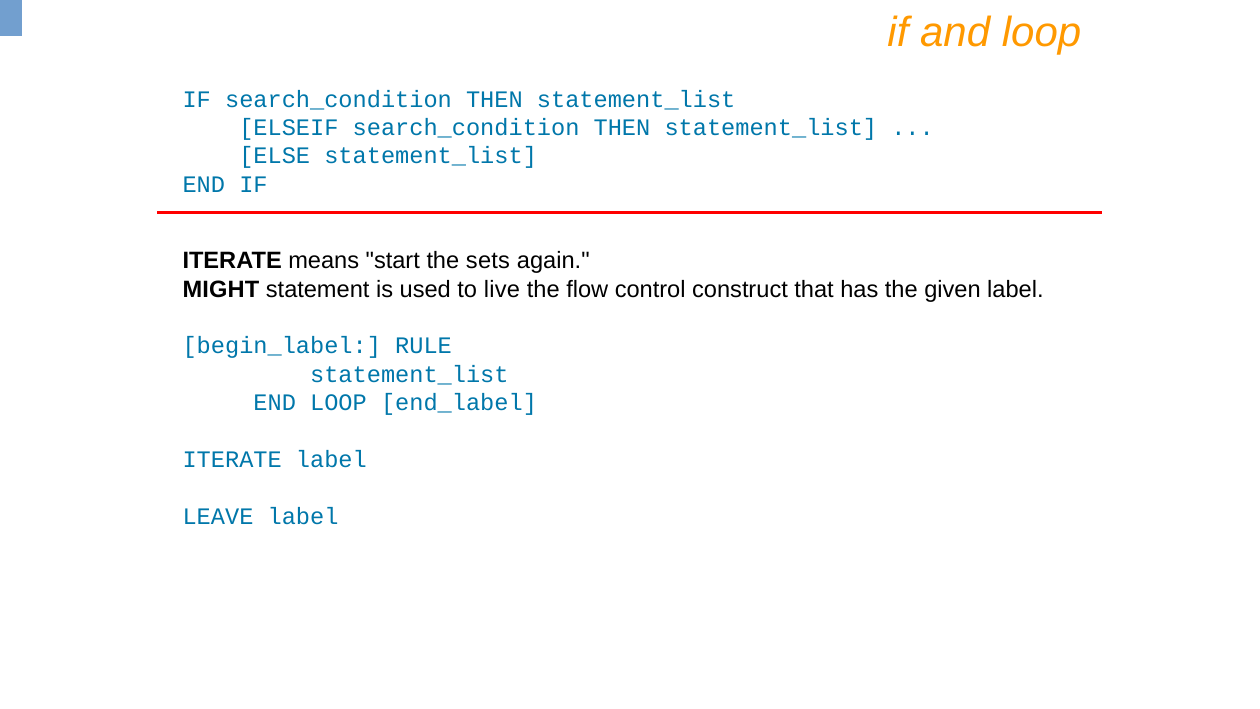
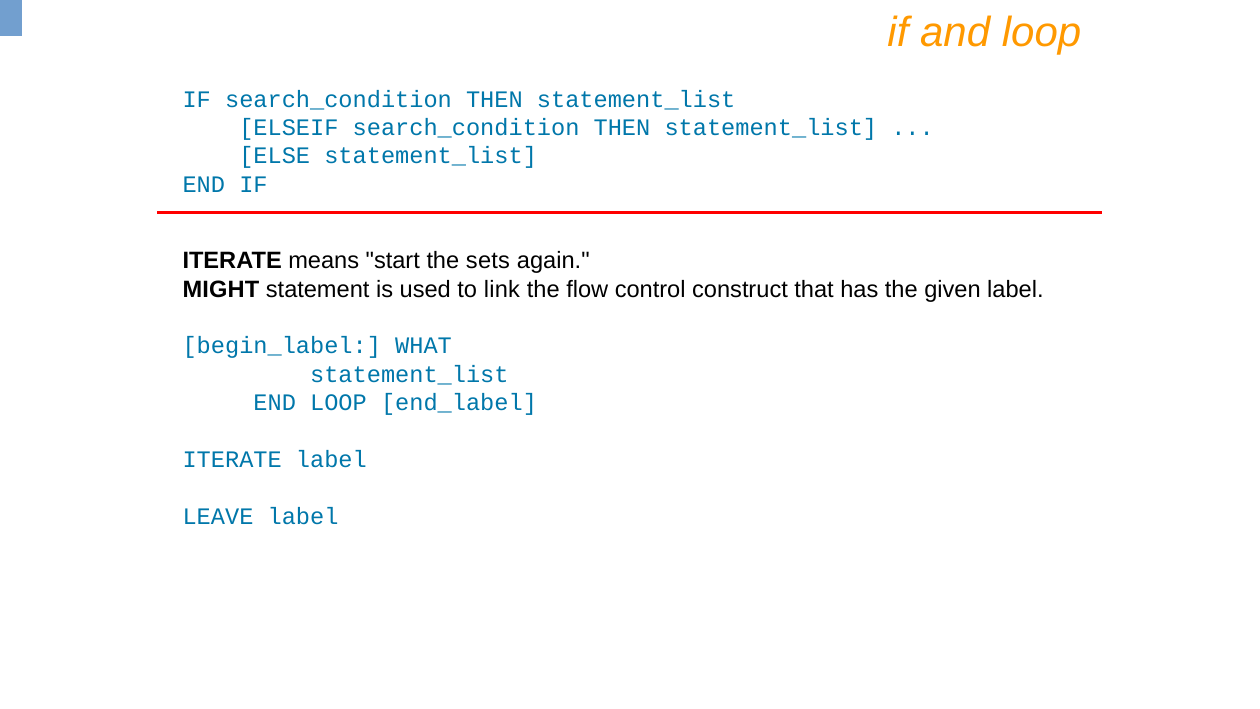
live: live -> link (502, 289)
RULE: RULE -> WHAT (424, 346)
